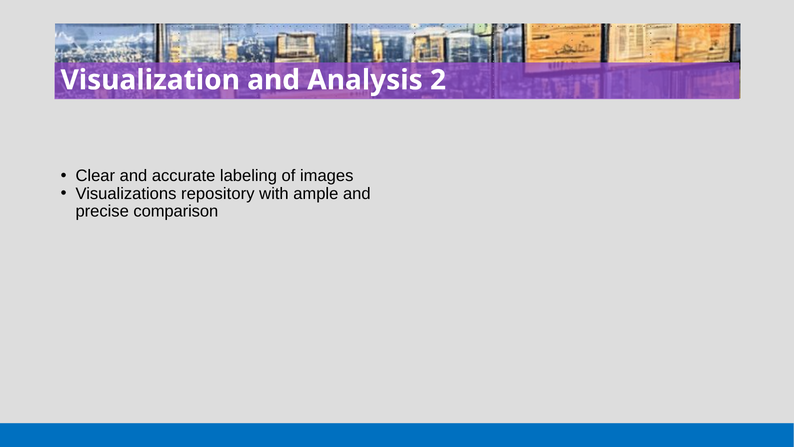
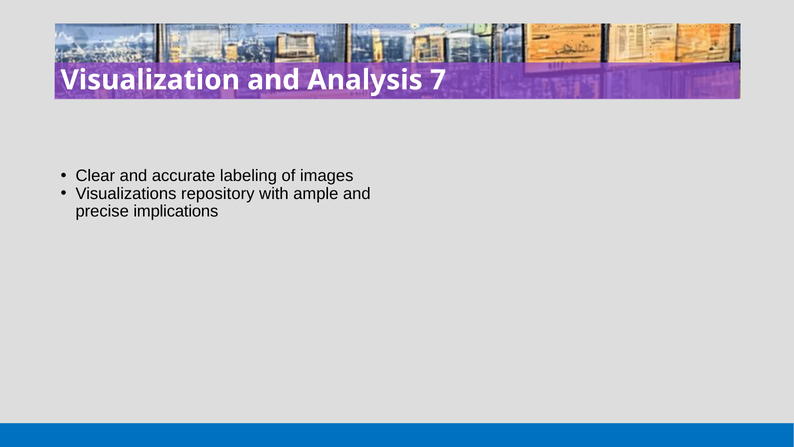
2: 2 -> 7 (438, 80)
comparison: comparison -> implications (176, 211)
